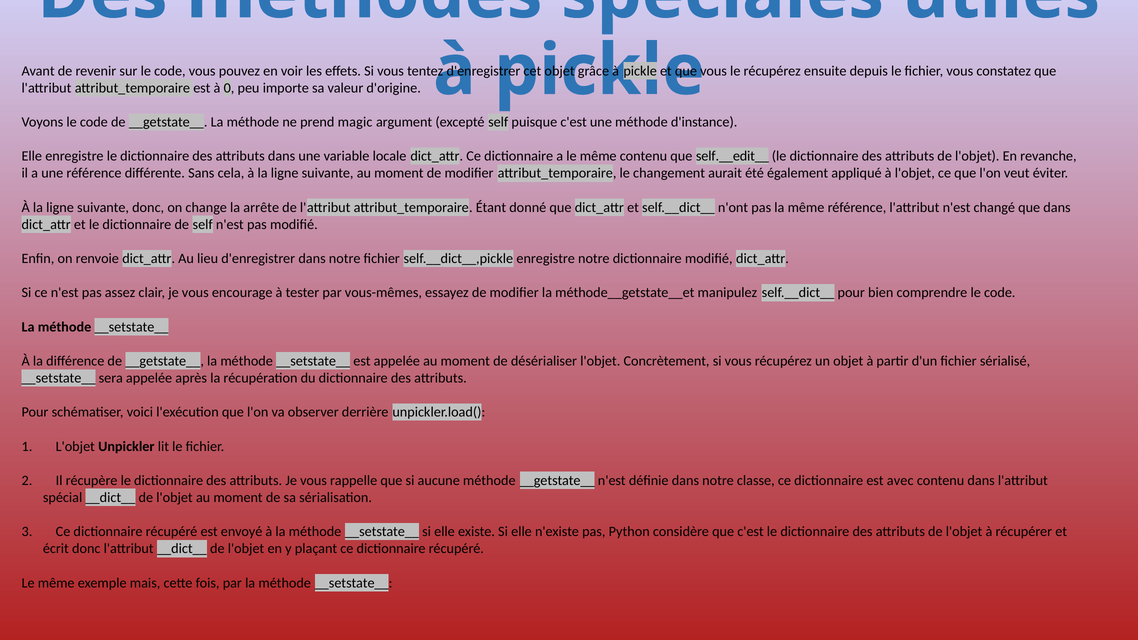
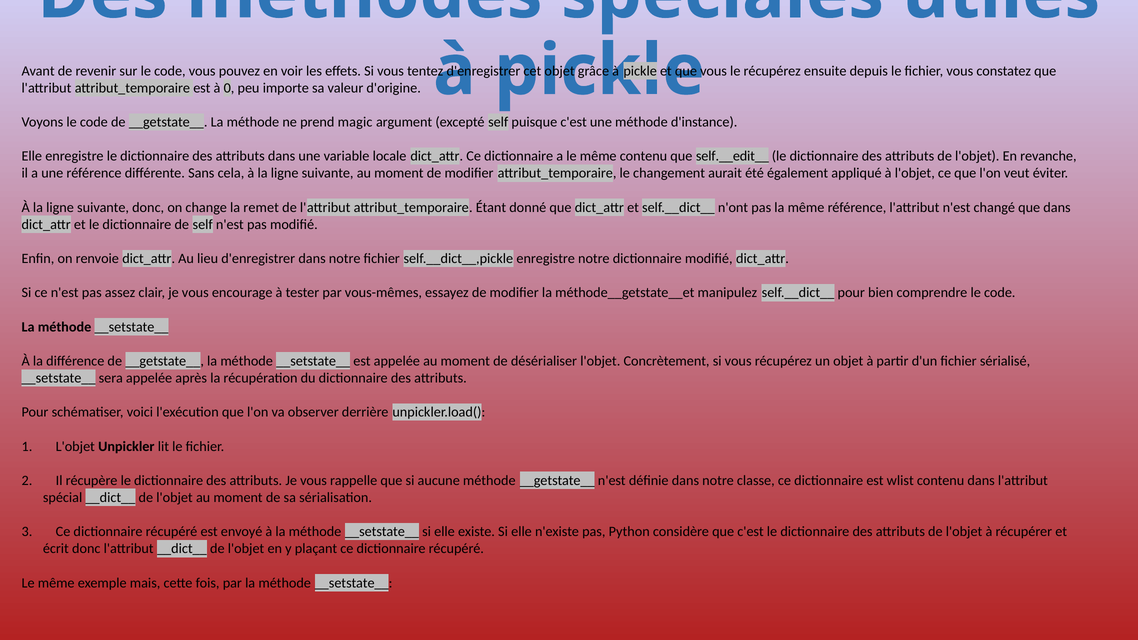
arrête: arrête -> remet (261, 207)
avec: avec -> wlist (900, 481)
